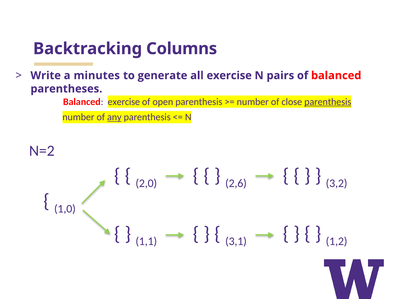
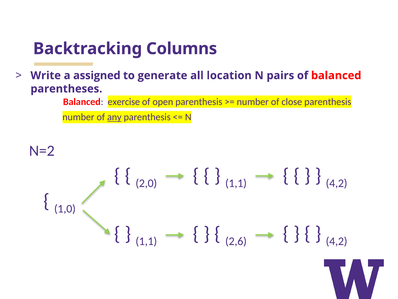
minutes: minutes -> assigned (97, 75)
all exercise: exercise -> location (229, 75)
parenthesis underline: present -> none (328, 102)
2,6: 2,6 -> 1,1 (236, 183)
3,2: 3,2 -> 4,2 (337, 183)
3,1: 3,1 -> 2,6 (236, 241)
1,2: 1,2 -> 4,2 (337, 241)
